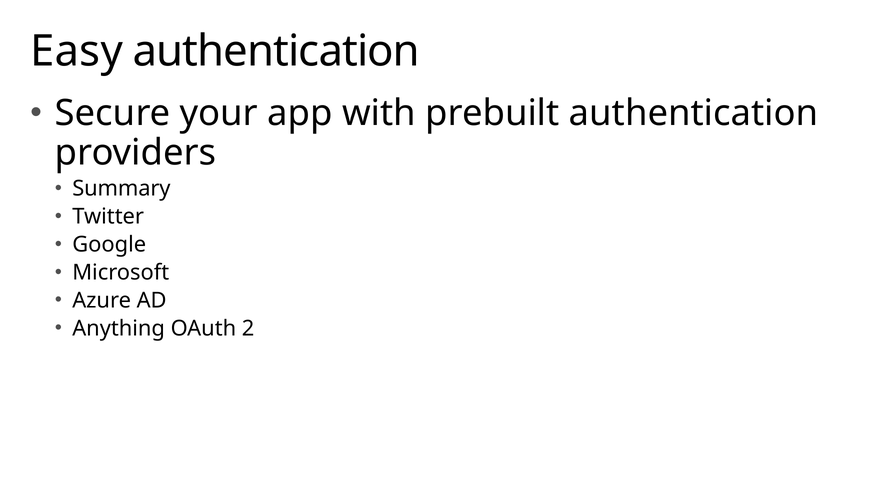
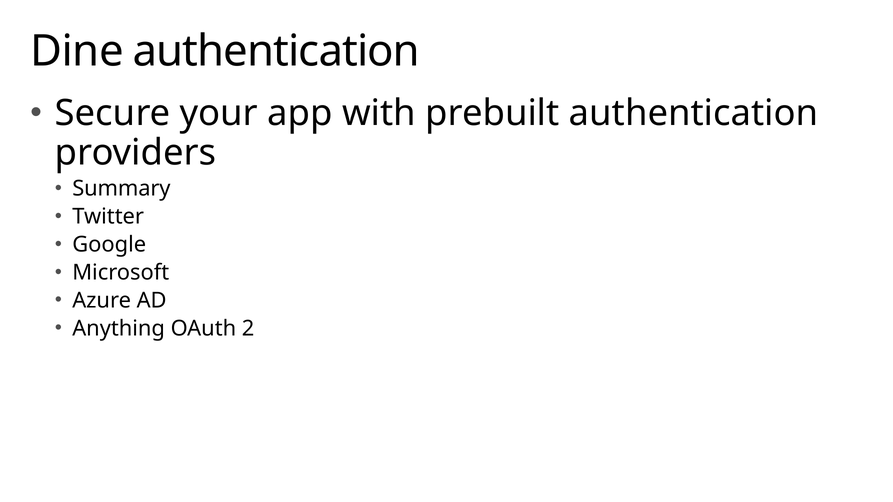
Easy: Easy -> Dine (77, 51)
